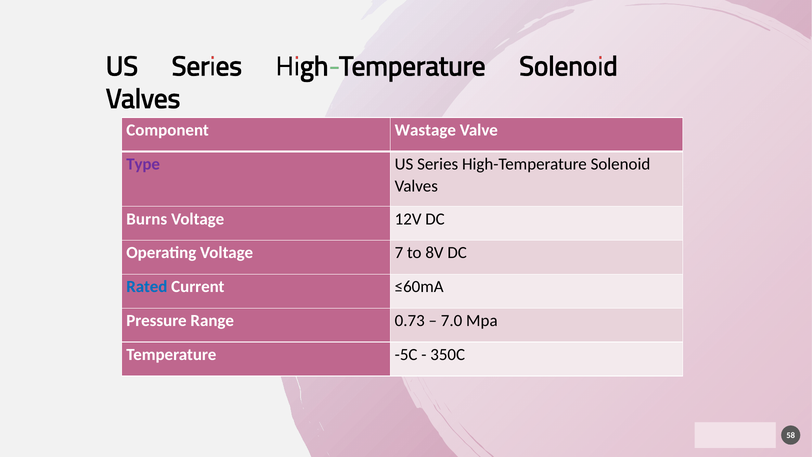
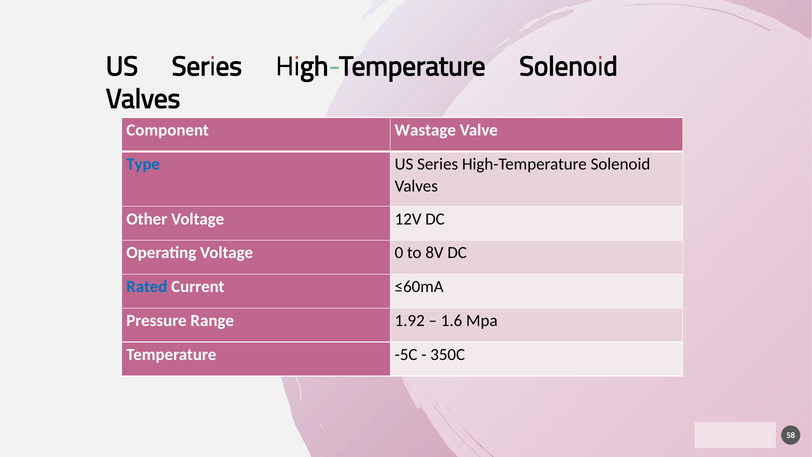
Type colour: purple -> blue (143, 164)
Burns: Burns -> Other (147, 219)
7: 7 -> 0 (399, 253)
0.73: 0.73 -> 1.92 (410, 321)
7.0: 7.0 -> 1.6 (452, 321)
